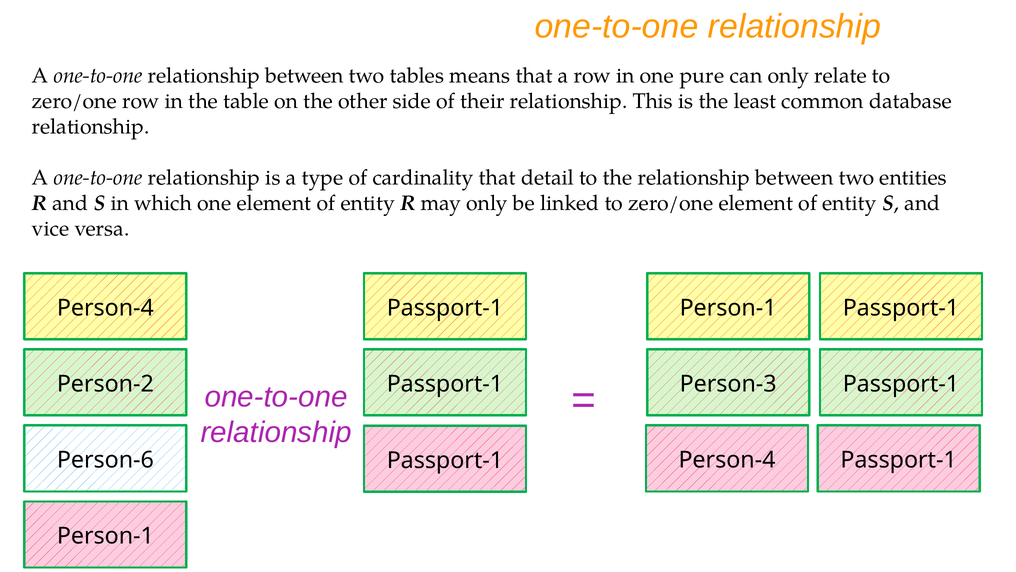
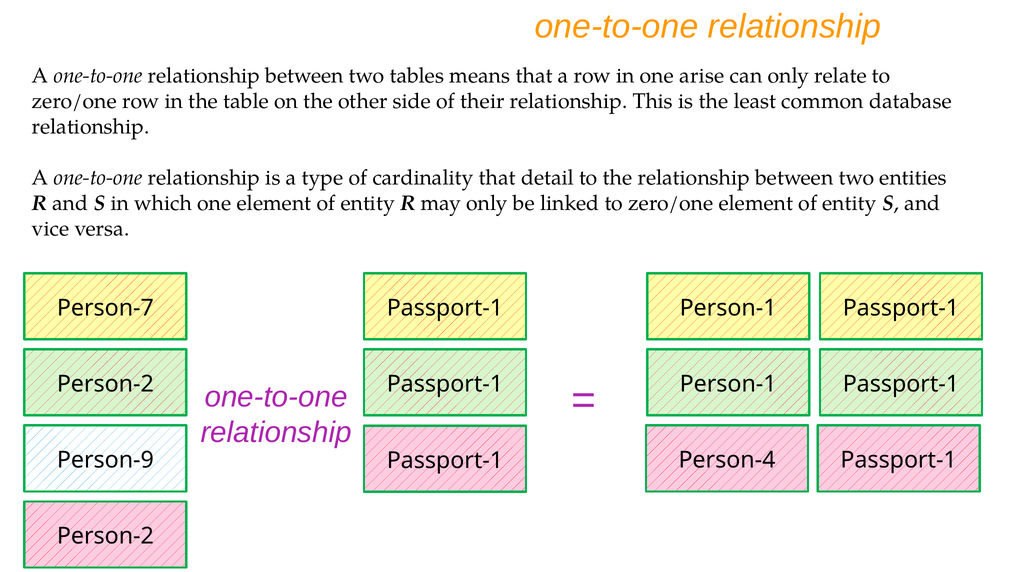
pure: pure -> arise (702, 76)
Person-4: Person-4 -> Person-7 (105, 308)
Person-2 Passport-1 Person-3: Person-3 -> Person-1 (728, 384)
Person-6: Person-6 -> Person-9 (105, 460)
Person-1: Person-1 -> Person-2 (105, 536)
